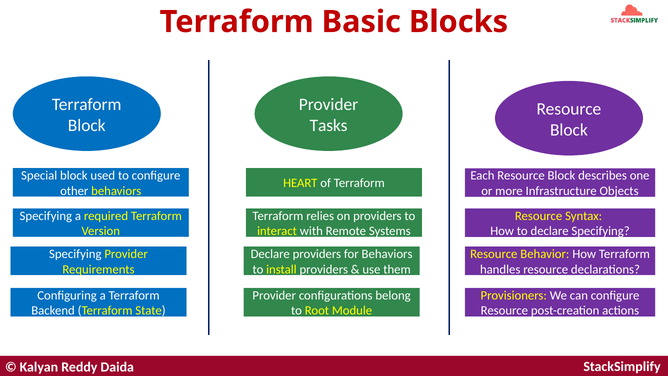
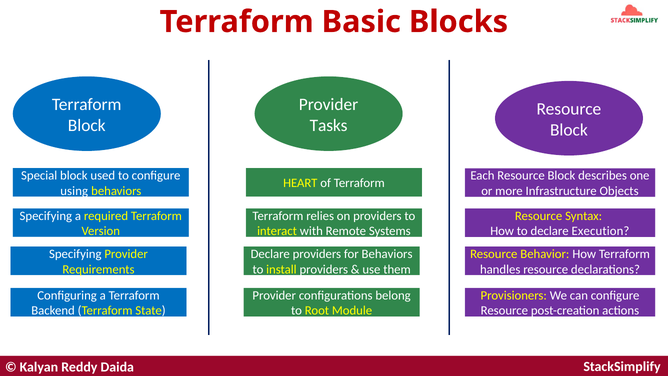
other: other -> using (74, 191)
declare Specifying: Specifying -> Execution (600, 231)
